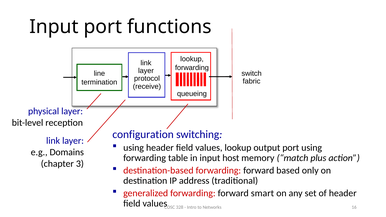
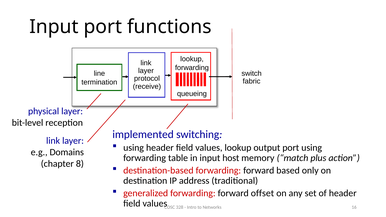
configuration: configuration -> implemented (143, 134)
3: 3 -> 8 (80, 164)
smart: smart -> offset (262, 193)
